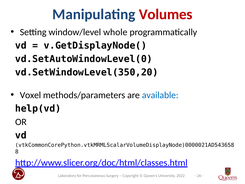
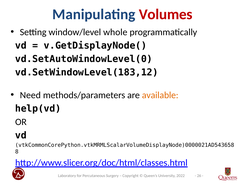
vd.SetWindowLevel(350,20: vd.SetWindowLevel(350,20 -> vd.SetWindowLevel(183,12 (87, 72)
Voxel: Voxel -> Need (30, 95)
available colour: blue -> orange (160, 95)
